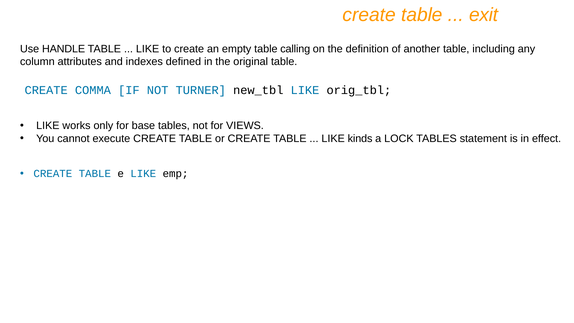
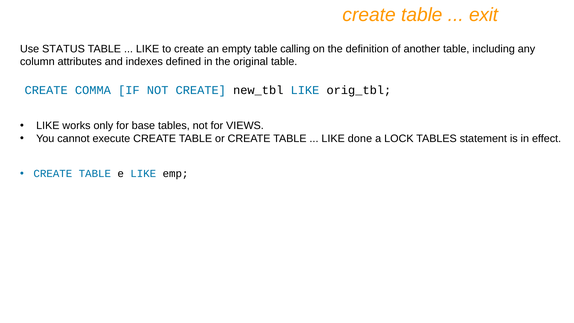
HANDLE: HANDLE -> STATUS (63, 49)
NOT TURNER: TURNER -> CREATE (201, 90)
kinds: kinds -> done (360, 139)
